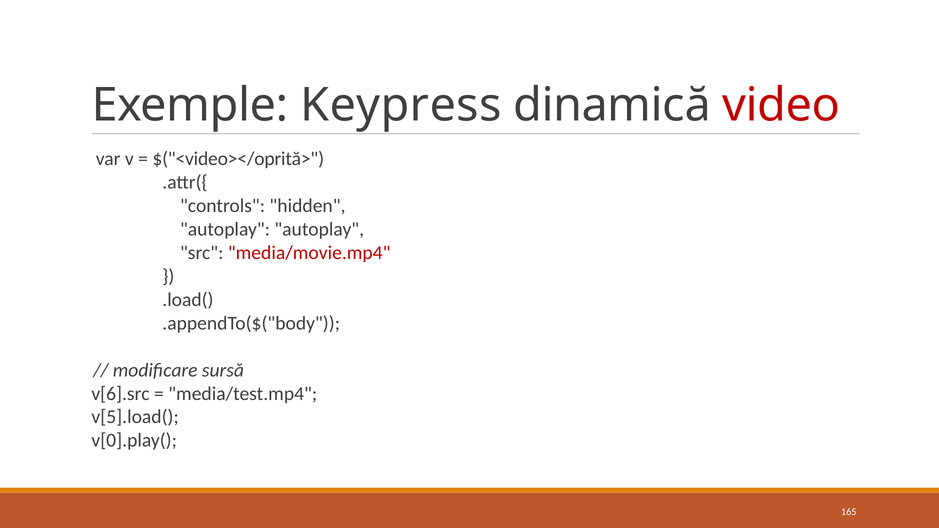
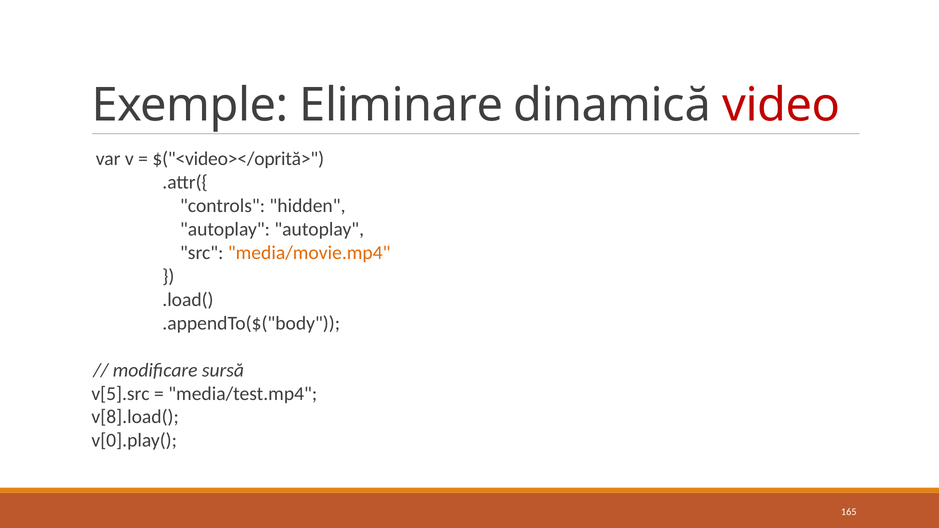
Keypress: Keypress -> Eliminare (401, 105)
media/movie.mp4 colour: red -> orange (309, 253)
v[6].src: v[6].src -> v[5].src (121, 394)
v[5].load(: v[5].load( -> v[8].load( (135, 417)
